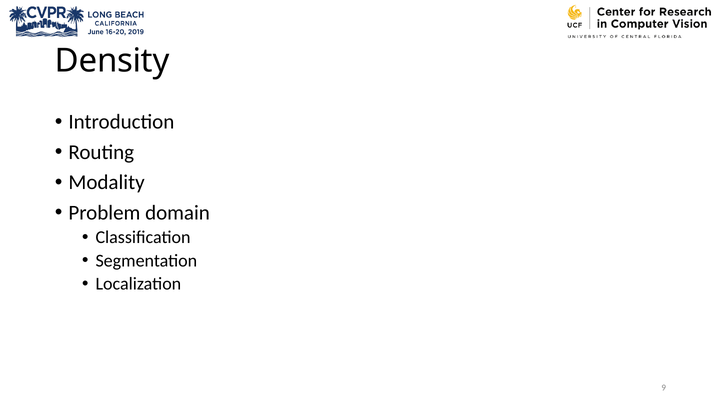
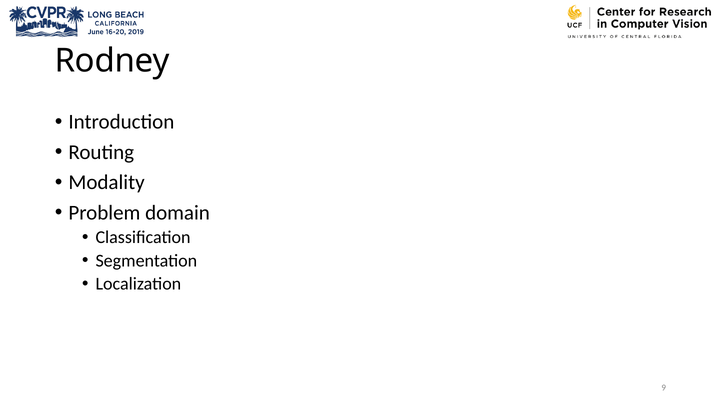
Density: Density -> Rodney (112, 61)
